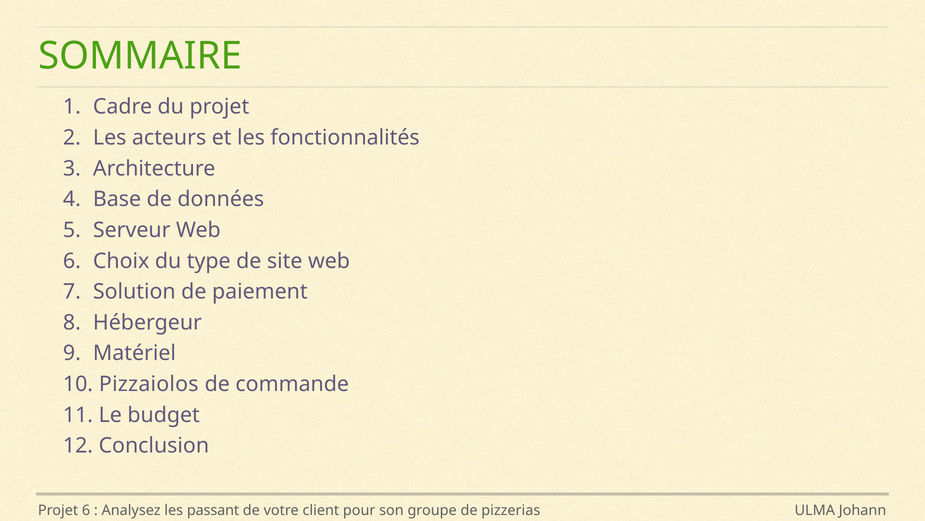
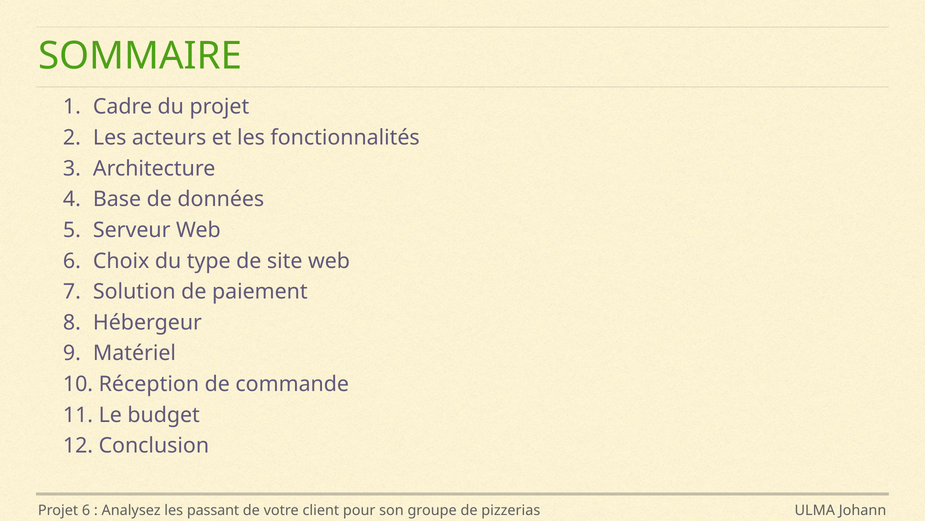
Pizzaiolos: Pizzaiolos -> Réception (149, 384)
